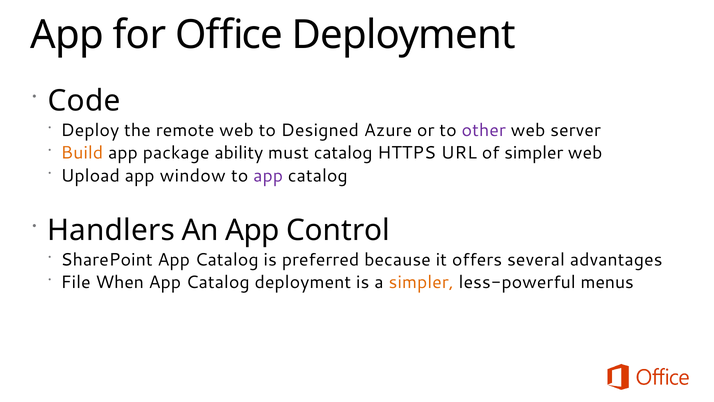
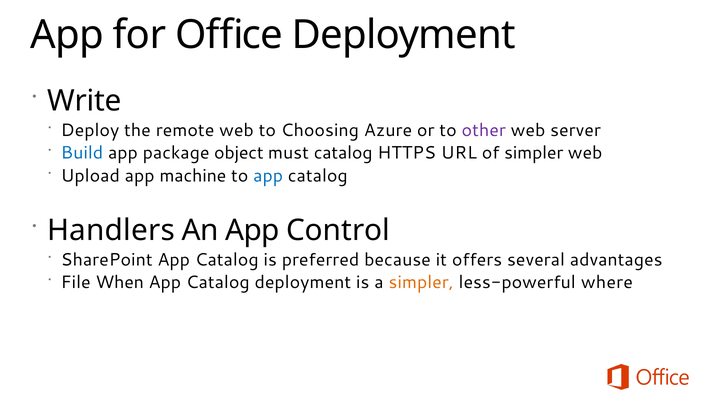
Code: Code -> Write (84, 101)
Designed: Designed -> Choosing (320, 130)
Build colour: orange -> blue (82, 153)
ability: ability -> object (239, 153)
window: window -> machine (193, 176)
app colour: purple -> blue (268, 176)
menus: menus -> where (607, 282)
